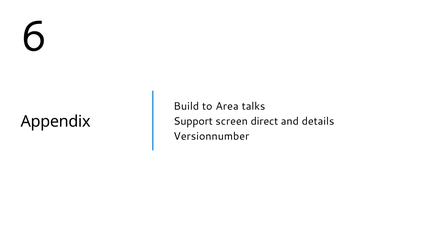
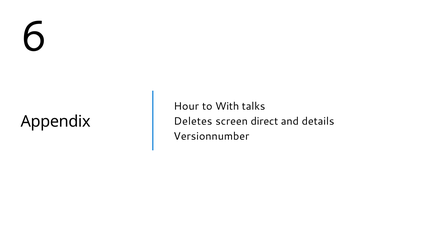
Build: Build -> Hour (186, 106)
Area: Area -> With (227, 106)
Support: Support -> Deletes (193, 121)
